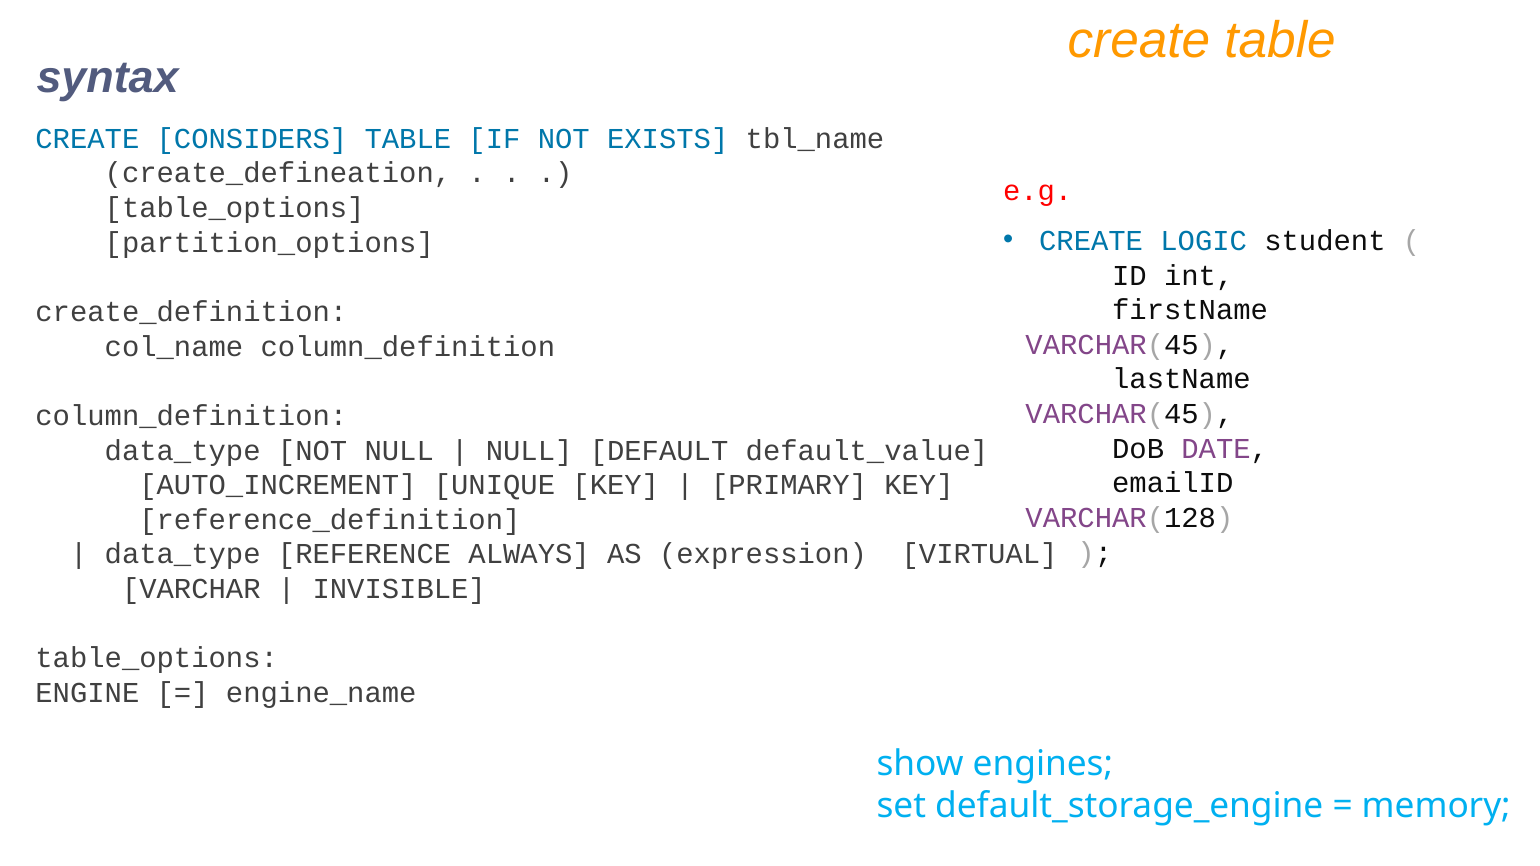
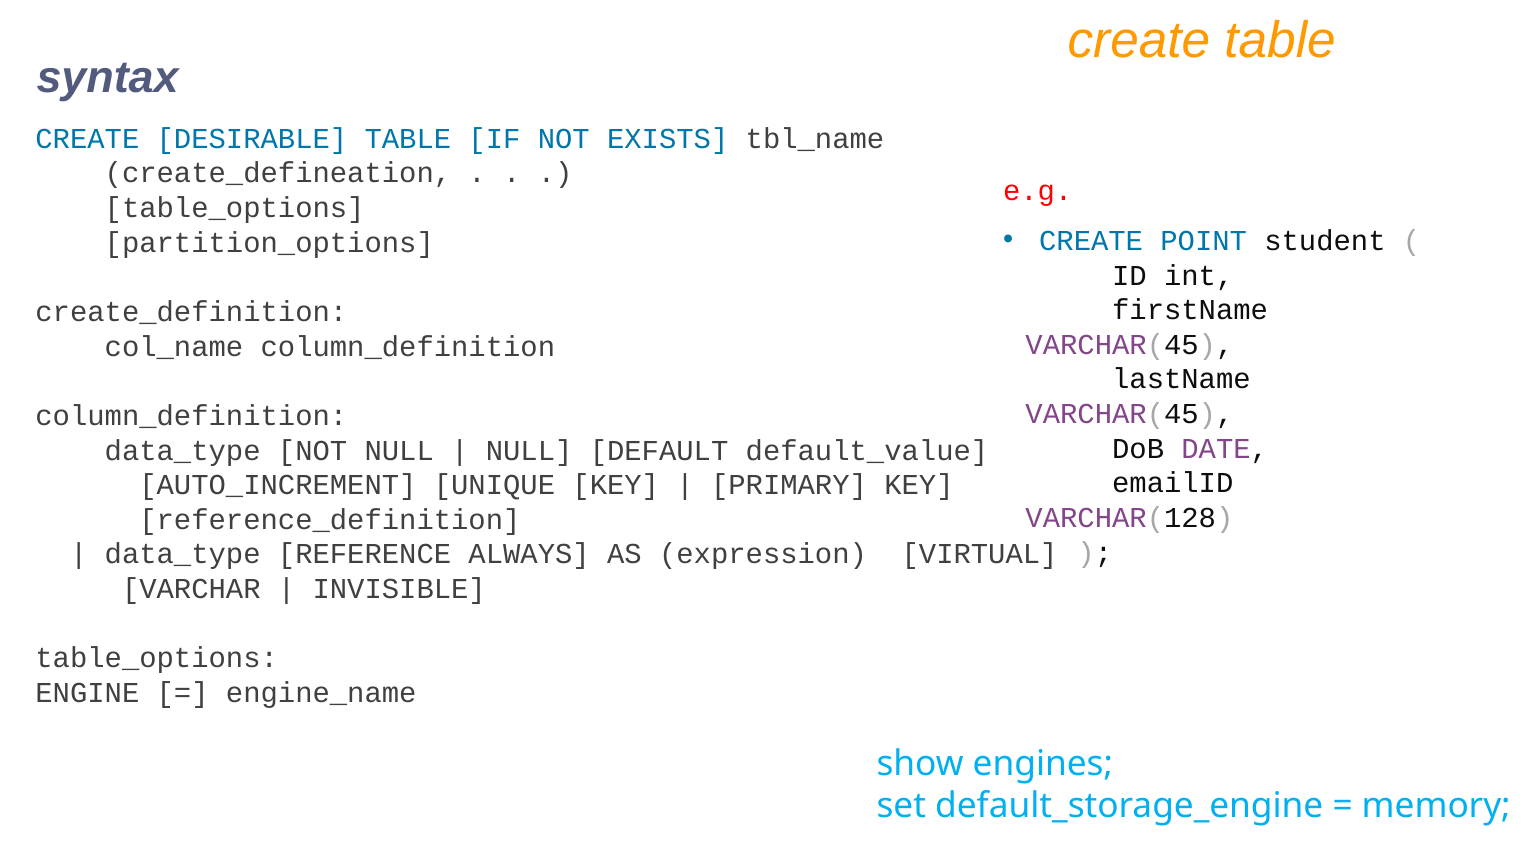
CONSIDERS: CONSIDERS -> DESIRABLE (252, 139)
LOGIC: LOGIC -> POINT (1204, 241)
